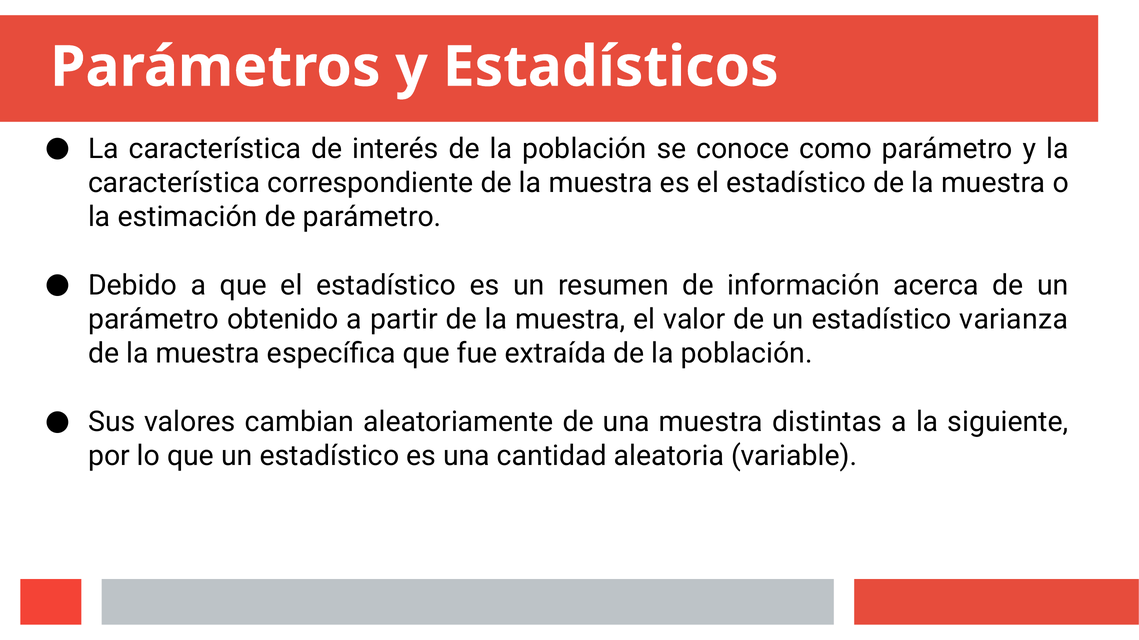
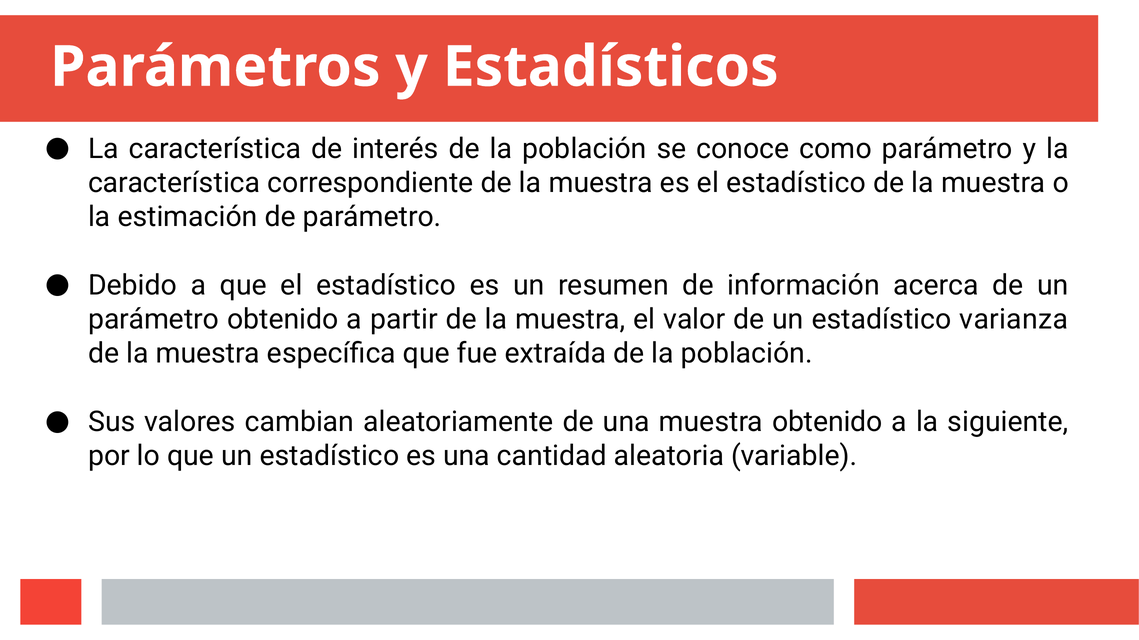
muestra distintas: distintas -> obtenido (827, 422)
